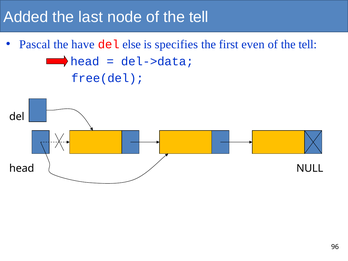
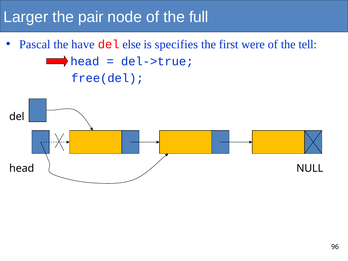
Added: Added -> Larger (26, 17)
last: last -> pair (91, 17)
node of the tell: tell -> full (199, 17)
even: even -> were (253, 44)
del->data: del->data -> del->true (157, 61)
